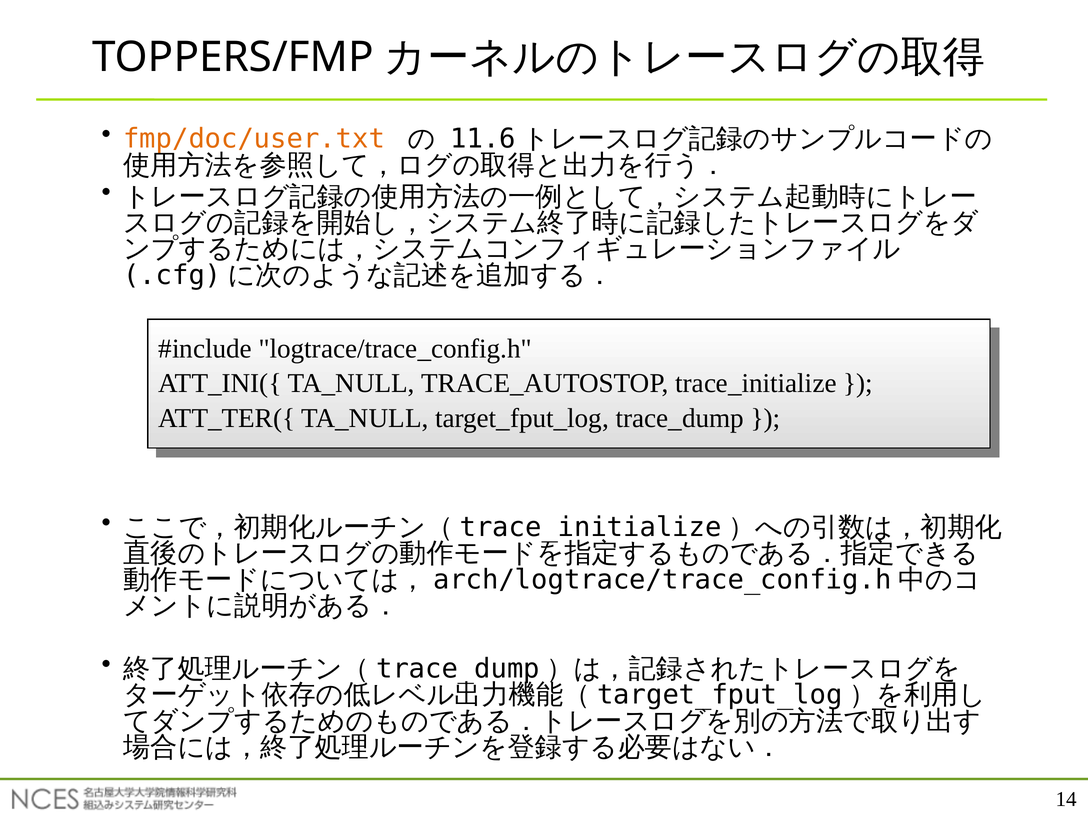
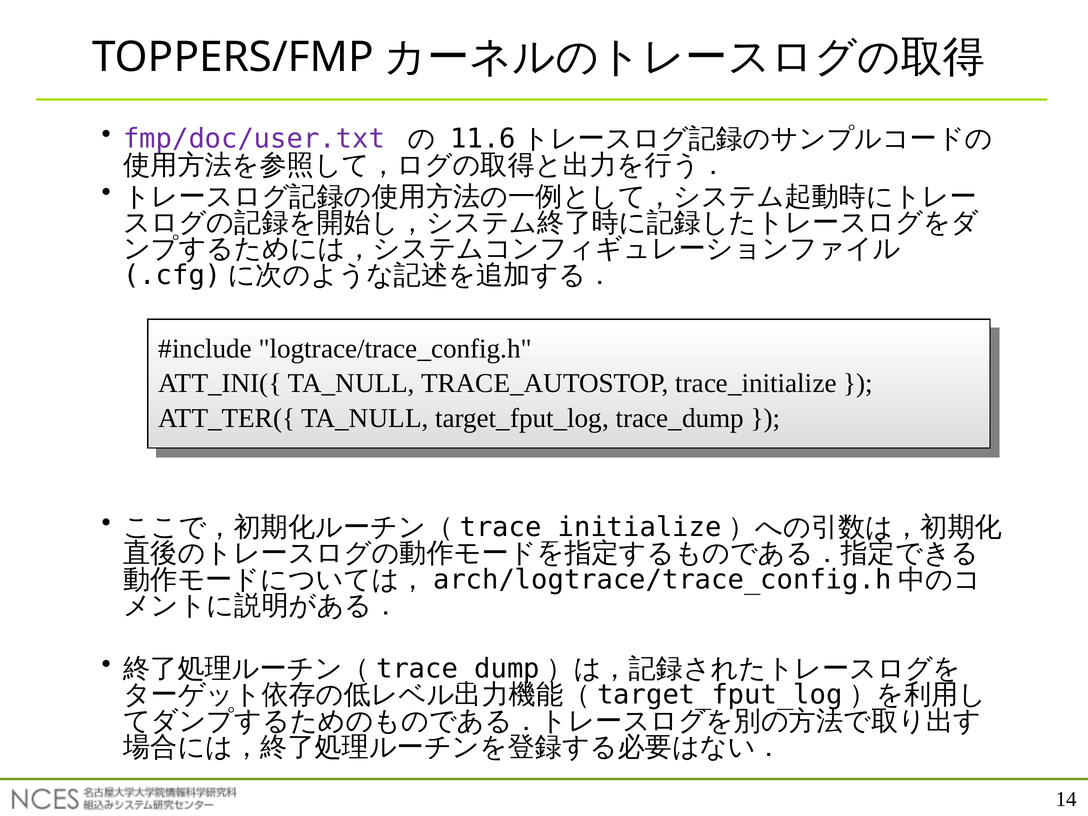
fmp/doc/user.txt colour: orange -> purple (254, 139)
